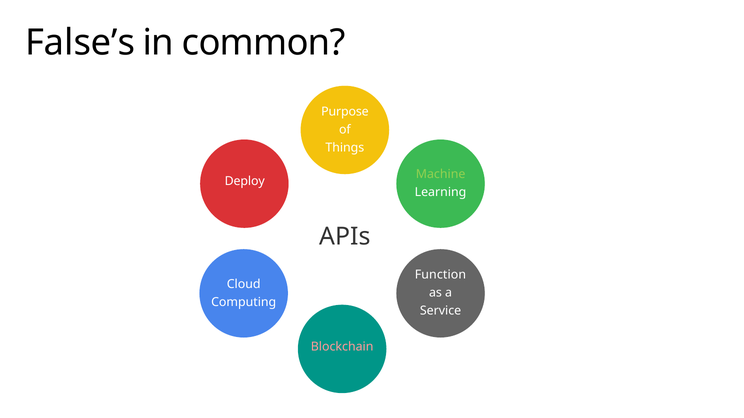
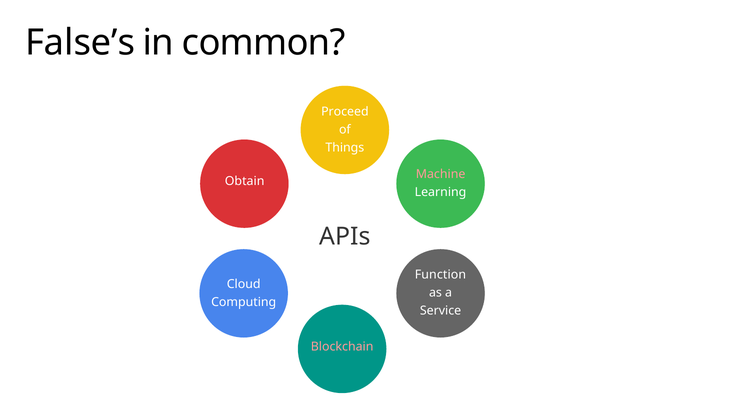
Purpose: Purpose -> Proceed (345, 112)
Machine colour: light green -> pink (441, 175)
Deploy: Deploy -> Obtain (245, 181)
